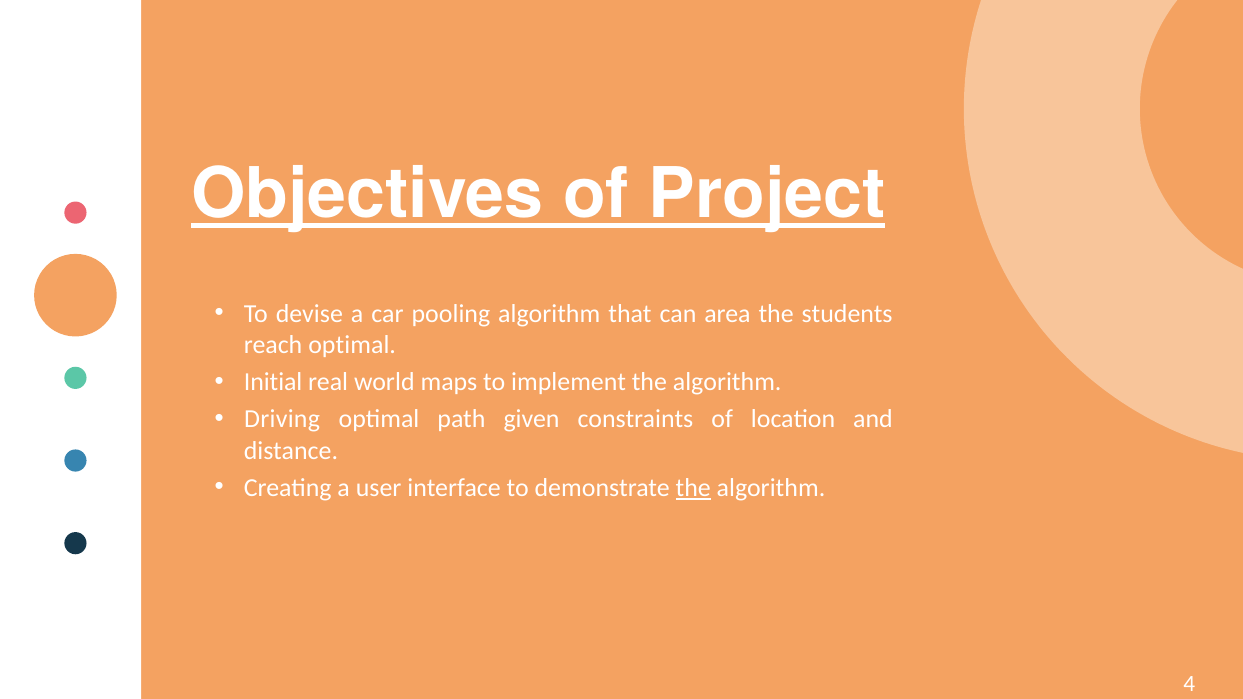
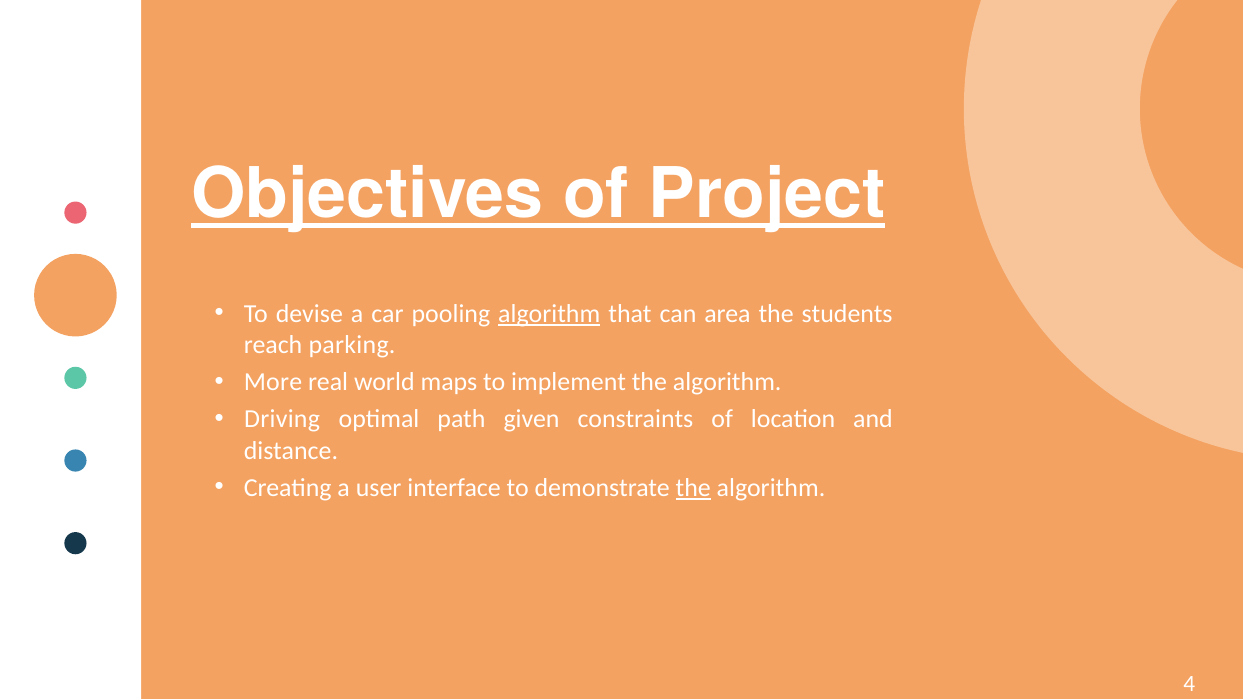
algorithm underline: none -> present (549, 314)
reach optimal: optimal -> parking (352, 345)
Initial: Initial -> More (273, 382)
